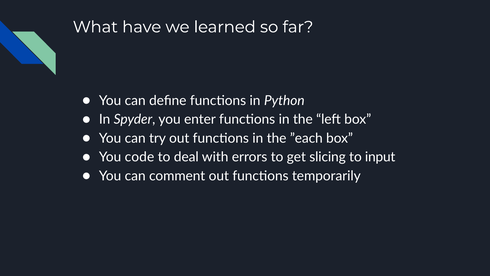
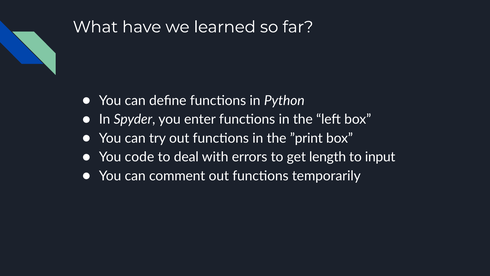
”each: ”each -> ”print (306, 138)
slicing: slicing -> length (328, 157)
